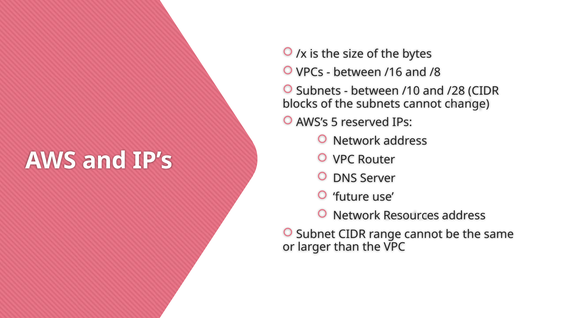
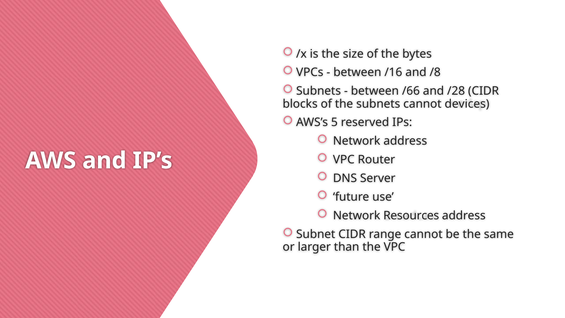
/10: /10 -> /66 (411, 91)
change: change -> devices (467, 104)
